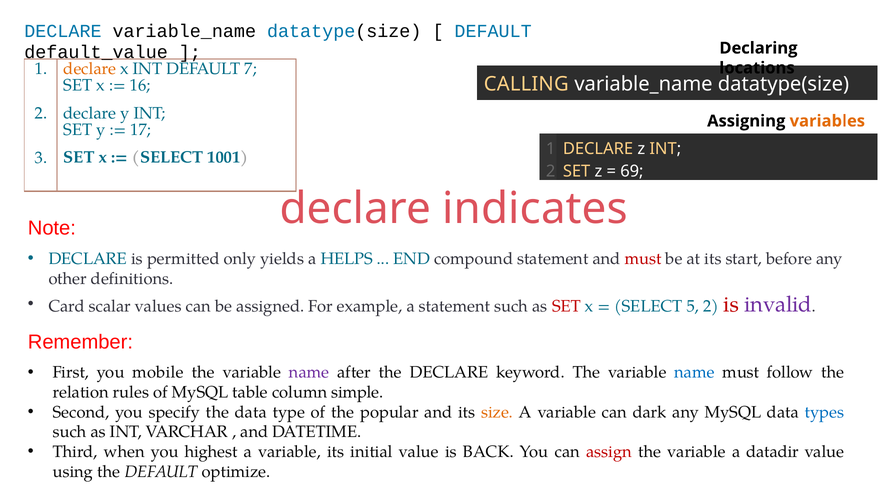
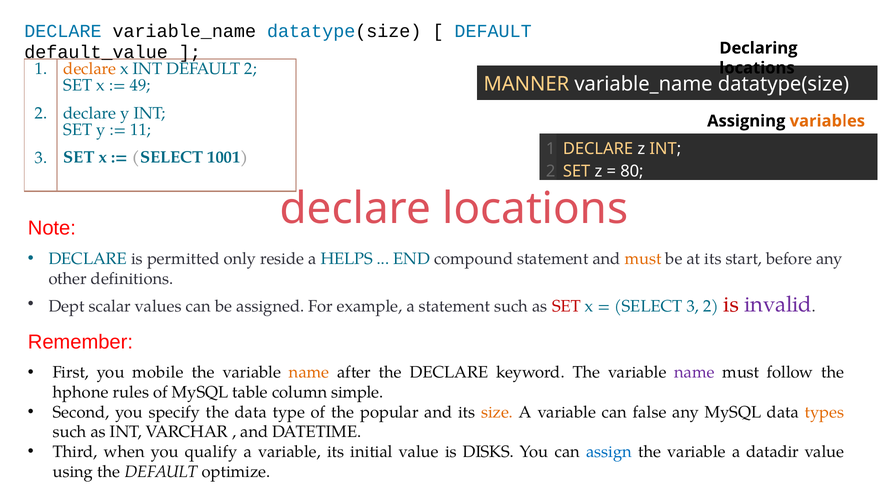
DEFAULT 7: 7 -> 2 (251, 69)
CALLING: CALLING -> MANNER (526, 84)
16: 16 -> 49 (140, 85)
17: 17 -> 11 (141, 130)
69: 69 -> 80 (632, 171)
declare indicates: indicates -> locations (535, 209)
yields: yields -> reside (282, 259)
must colour: red -> orange (643, 259)
Card: Card -> Dept (67, 306)
SELECT 5: 5 -> 3 (693, 306)
name colour: purple -> orange (309, 372)
name colour: blue -> purple (694, 372)
relation: relation -> hphone (81, 392)
dark: dark -> false (650, 412)
types colour: blue -> orange (824, 412)
highest: highest -> qualify (211, 451)
BACK: BACK -> DISKS (488, 451)
assign colour: red -> blue (609, 451)
